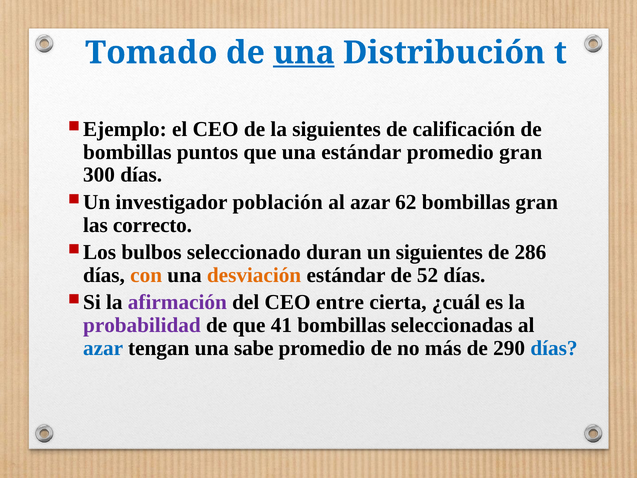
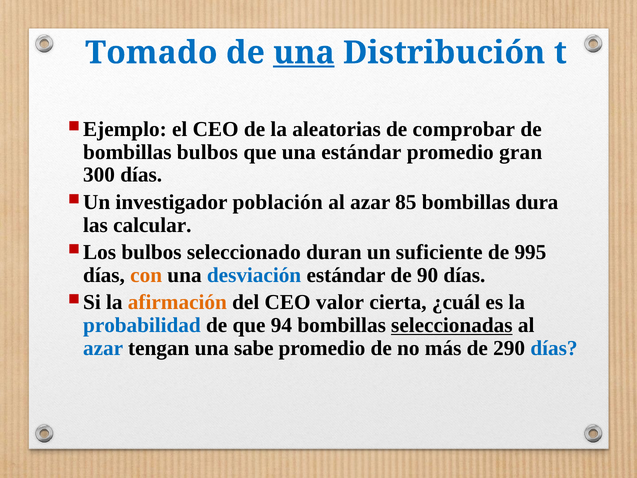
la siguientes: siguientes -> aleatorias (337, 129)
calificación: calificación -> comprobar (464, 129)
bombillas puntos: puntos -> bulbos (207, 152)
62: 62 -> 85 (406, 202)
bombillas gran: gran -> dura (537, 202)
correcto: correcto -> calcular (152, 225)
un siguientes: siguientes -> suficiente (439, 252)
286: 286 -> 995 (530, 252)
desviación colour: orange -> blue (254, 275)
52: 52 -> 90 (428, 275)
afirmación colour: purple -> orange (177, 302)
entre: entre -> valor (340, 302)
probabilidad colour: purple -> blue (142, 325)
41: 41 -> 94 (281, 325)
seleccionadas underline: none -> present (452, 325)
